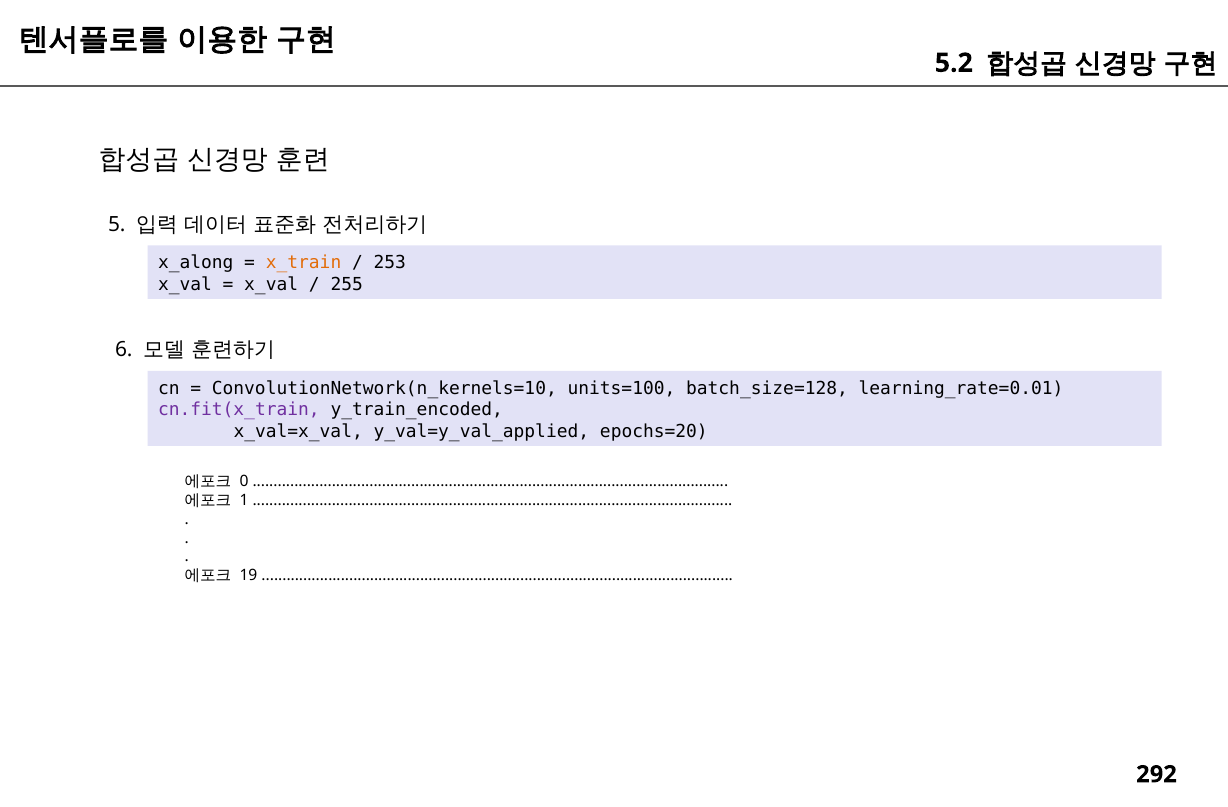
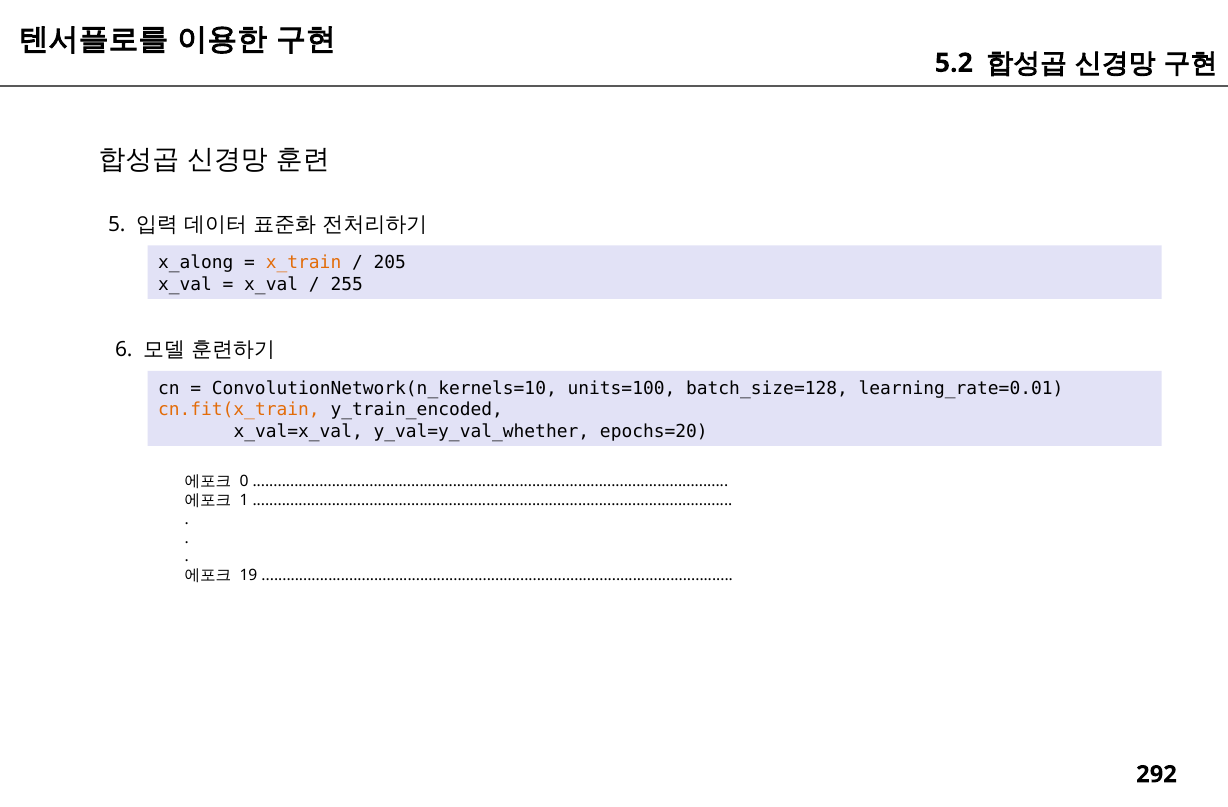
253: 253 -> 205 (390, 263)
cn.fit(x_train colour: purple -> orange (239, 409)
y_val=y_val_applied: y_val=y_val_applied -> y_val=y_val_whether (481, 431)
